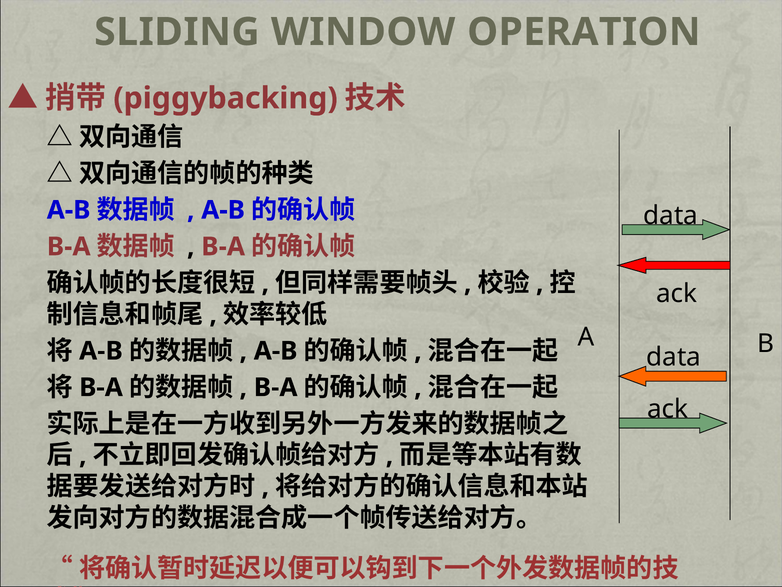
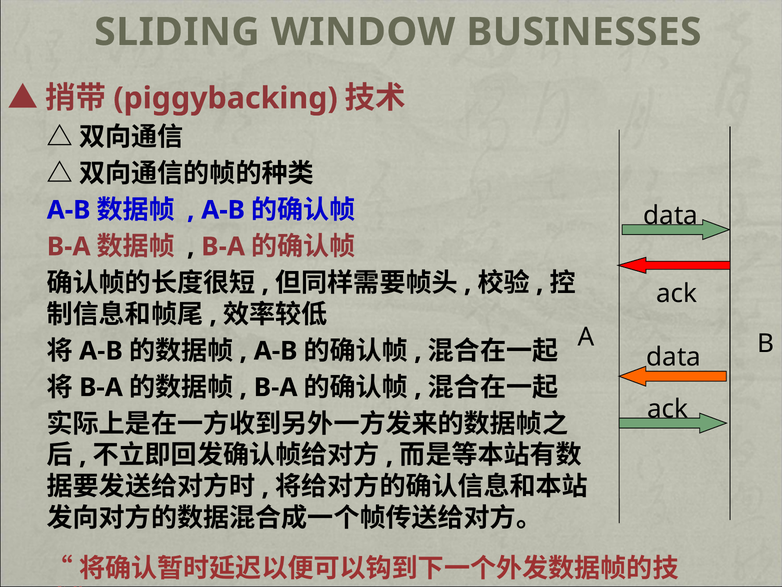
OPERATION: OPERATION -> BUSINESSES (584, 32)
